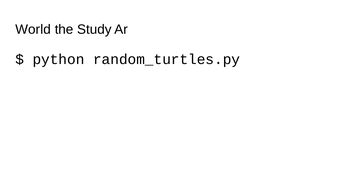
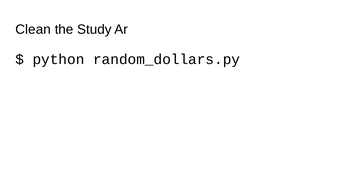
World: World -> Clean (33, 29)
random_turtles.py: random_turtles.py -> random_dollars.py (167, 59)
